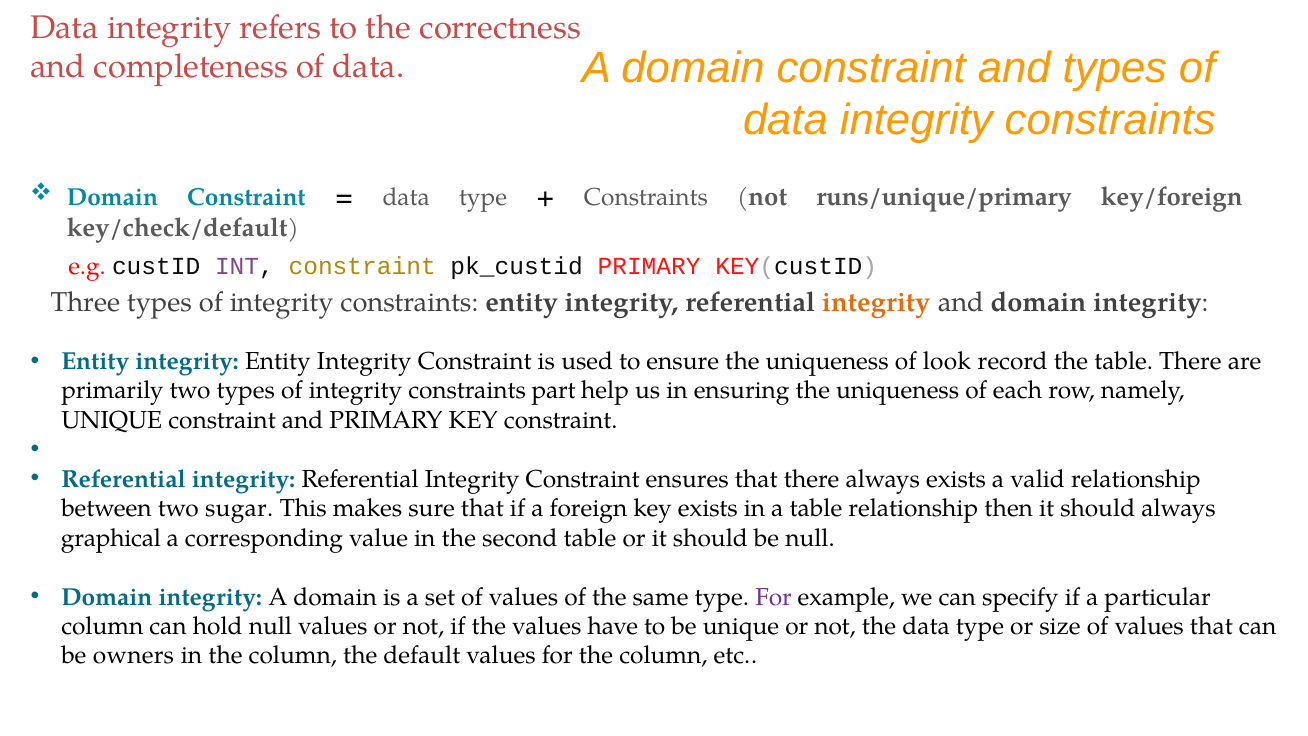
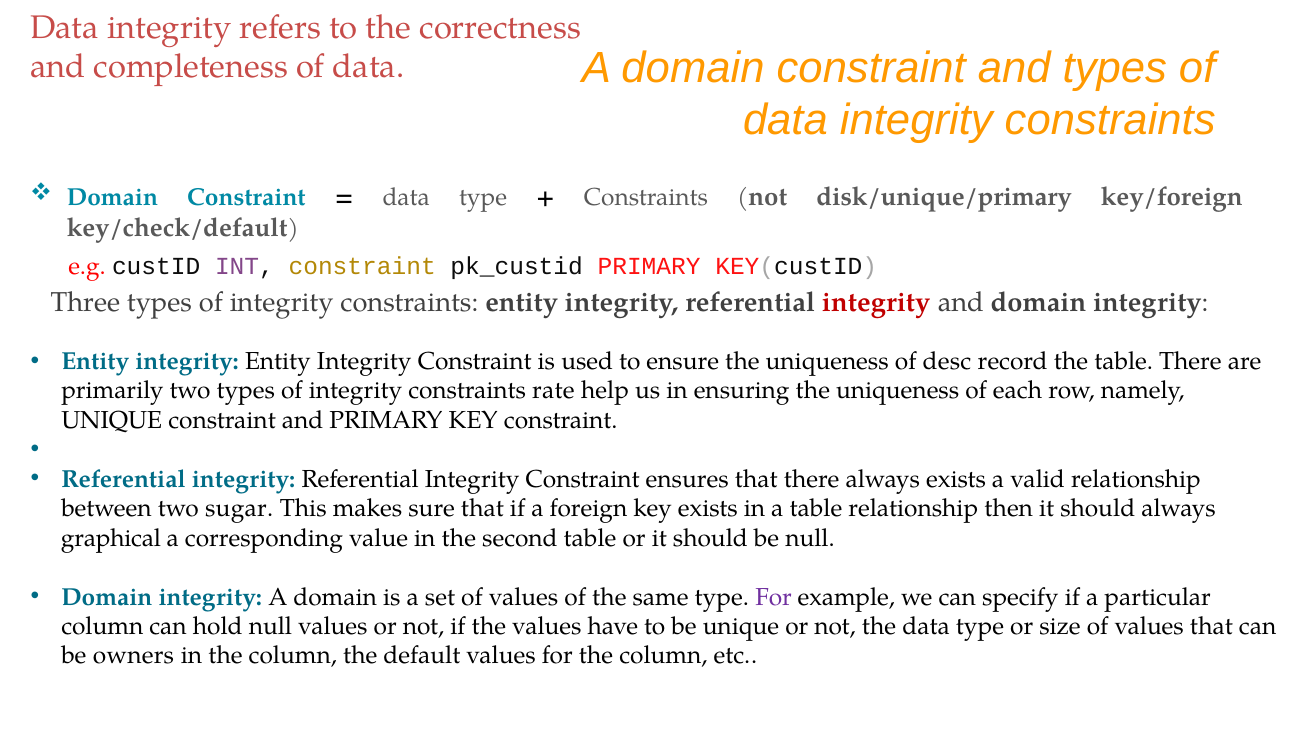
runs/unique/primary: runs/unique/primary -> disk/unique/primary (944, 197)
integrity colour: orange -> red (876, 303)
look: look -> desc (947, 361)
part: part -> rate (553, 391)
